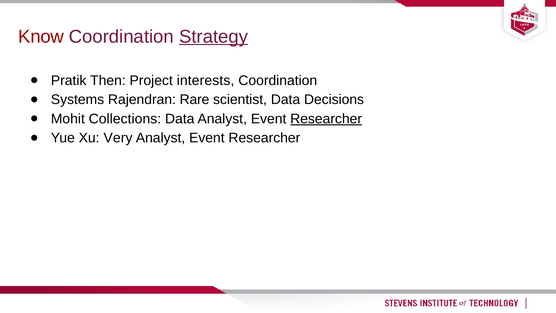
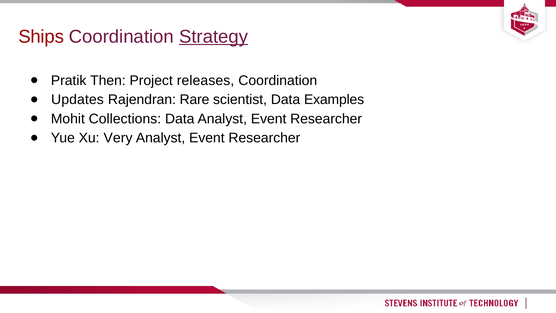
Know: Know -> Ships (41, 37)
interests: interests -> releases (206, 80)
Systems: Systems -> Updates (77, 100)
Decisions: Decisions -> Examples (334, 100)
Researcher underline: present -> none (326, 119)
